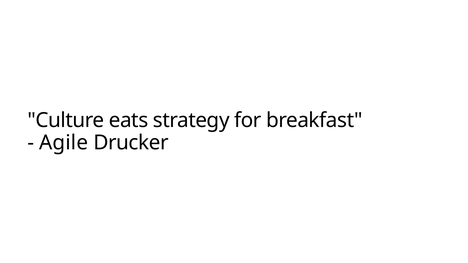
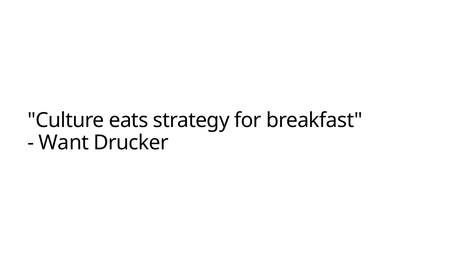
Agile: Agile -> Want (64, 143)
